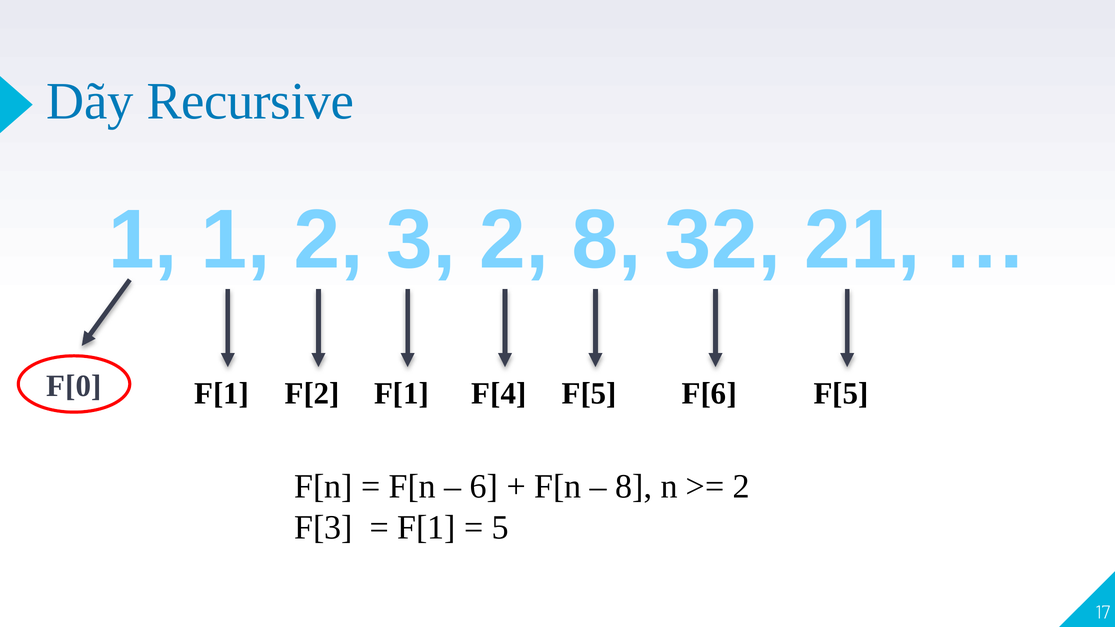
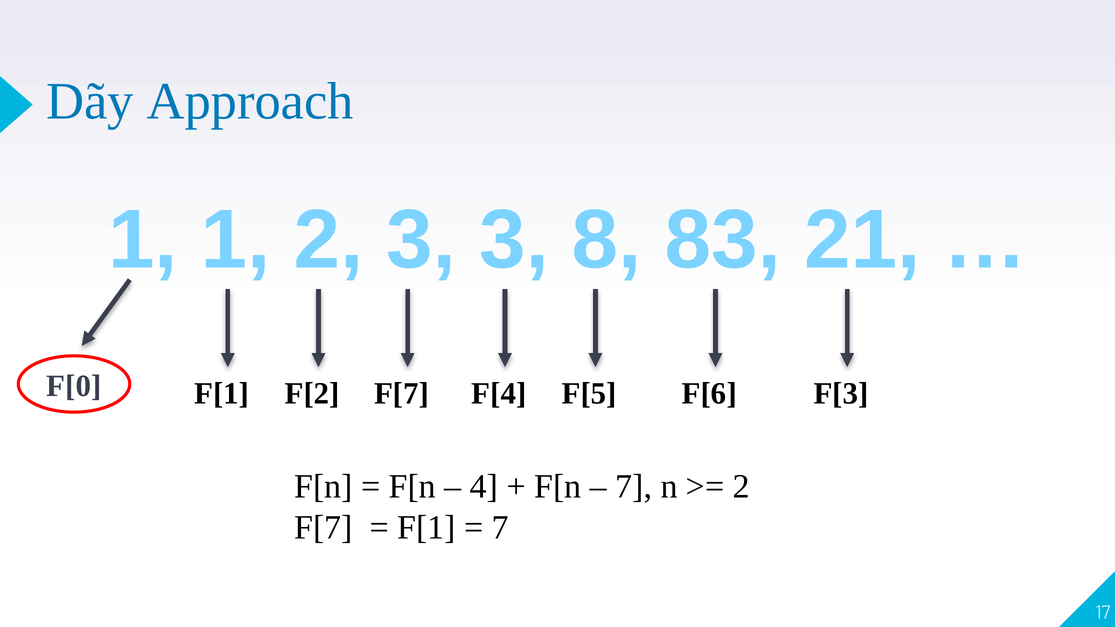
Recursive: Recursive -> Approach (250, 101)
3 2: 2 -> 3 (514, 240)
32: 32 -> 83 (723, 240)
F[2 F[1: F[1 -> F[7 (402, 393)
F[6 F[5: F[5 -> F[3 (841, 393)
6: 6 -> 4 (484, 487)
8: 8 -> 7 (634, 487)
F[3: F[3 -> F[7 (323, 528)
5: 5 -> 7 (500, 528)
